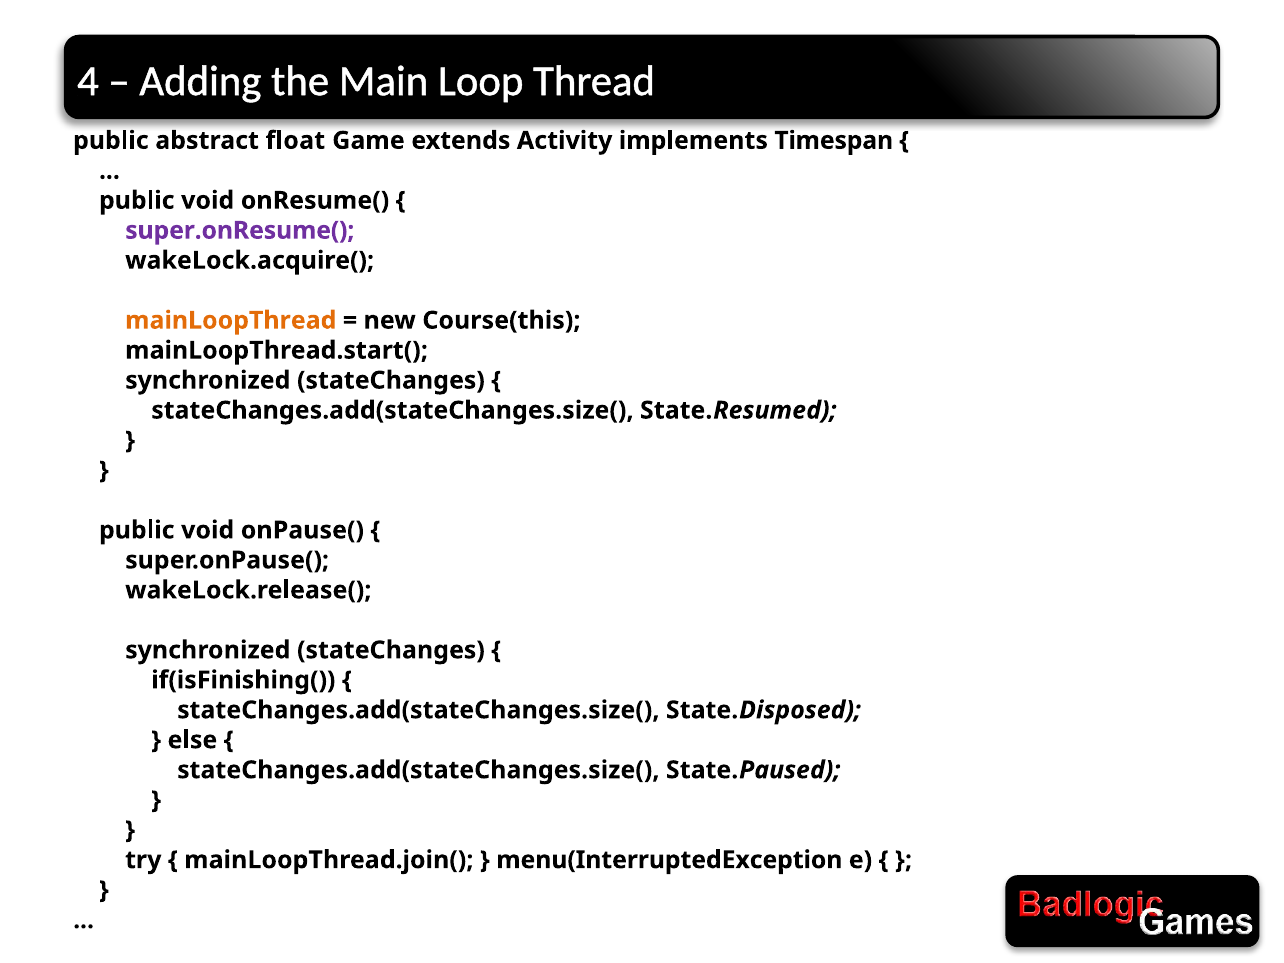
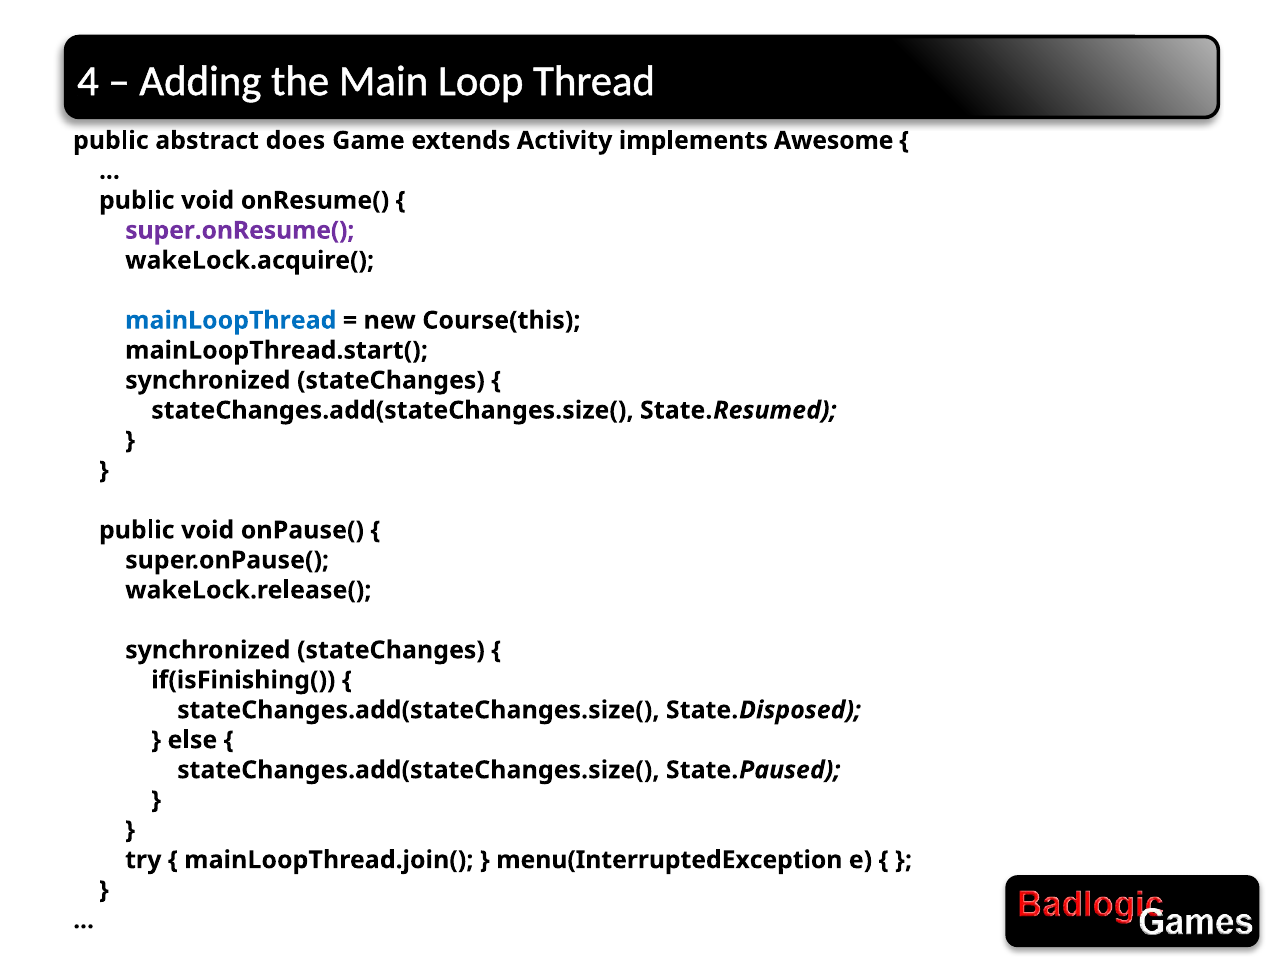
float: float -> does (295, 141)
Timespan: Timespan -> Awesome (834, 141)
mainLoopThread colour: orange -> blue (231, 320)
